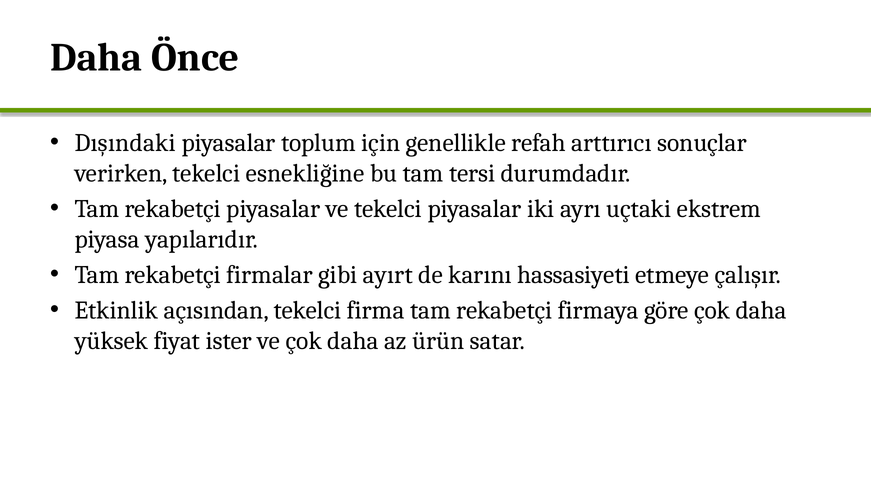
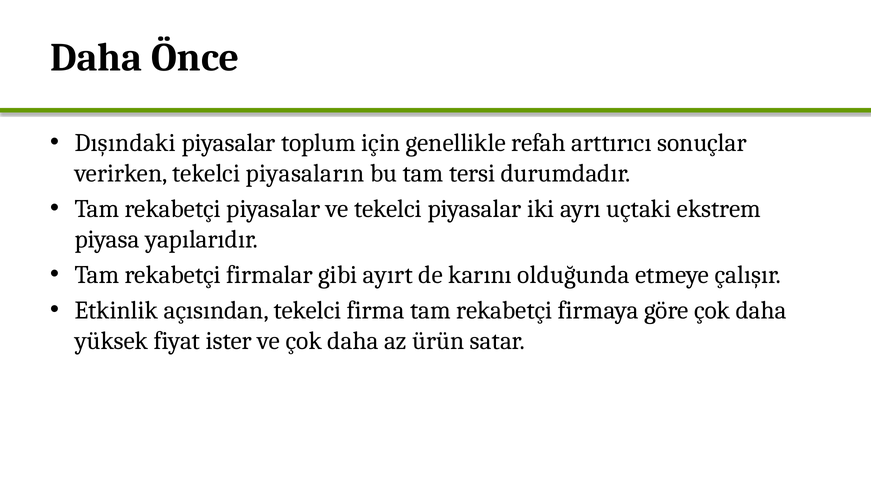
esnekliğine: esnekliğine -> piyasaların (305, 173)
hassasiyeti: hassasiyeti -> olduğunda (573, 275)
